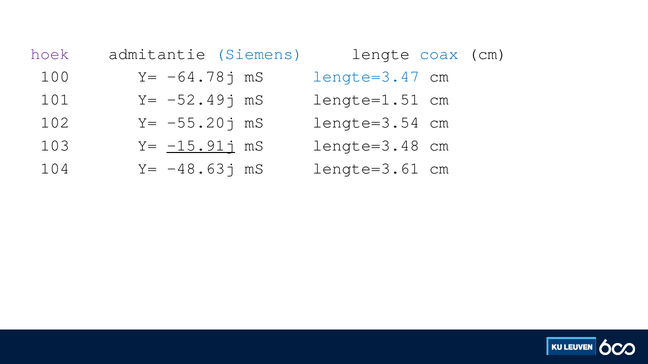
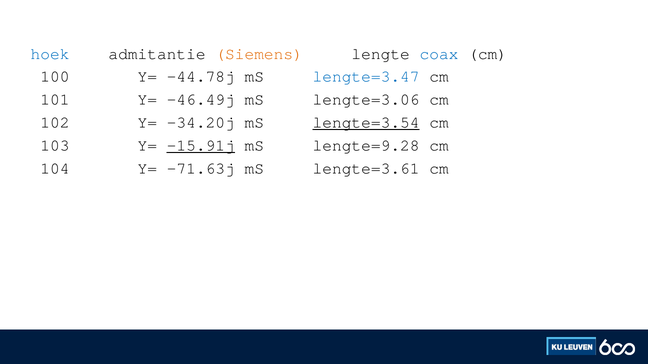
hoek colour: purple -> blue (50, 54)
Siemens colour: blue -> orange (259, 54)
-64.78j: -64.78j -> -44.78j (201, 77)
-52.49j: -52.49j -> -46.49j (201, 100)
lengte=1.51: lengte=1.51 -> lengte=3.06 (366, 100)
-55.20j: -55.20j -> -34.20j (201, 123)
lengte=3.54 underline: none -> present (366, 123)
lengte=3.48: lengte=3.48 -> lengte=9.28 (366, 146)
-48.63j: -48.63j -> -71.63j (201, 169)
